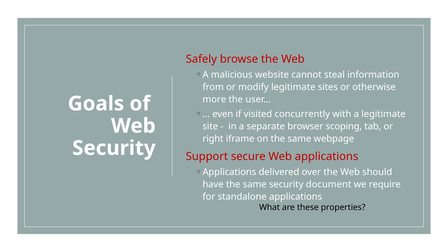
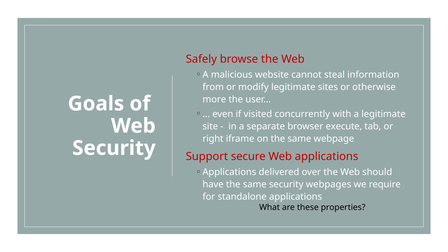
scoping: scoping -> execute (344, 126)
document: document -> webpages (329, 185)
